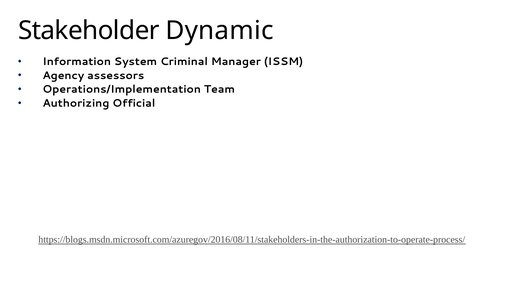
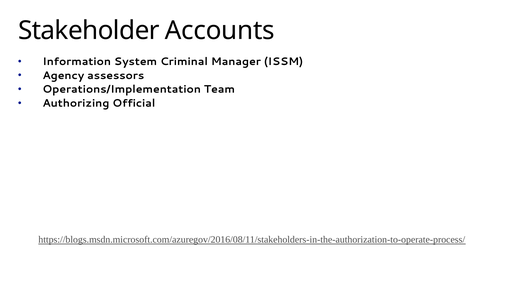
Dynamic: Dynamic -> Accounts (220, 30)
